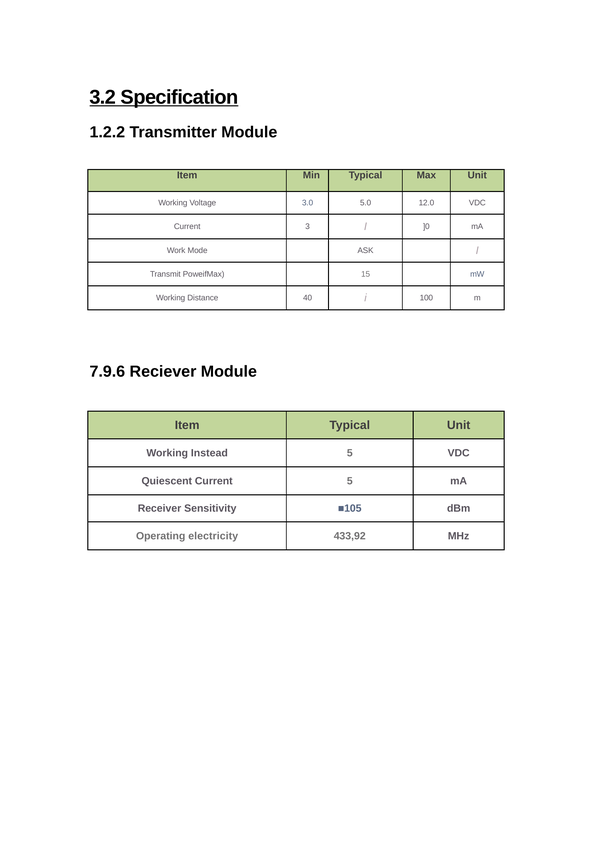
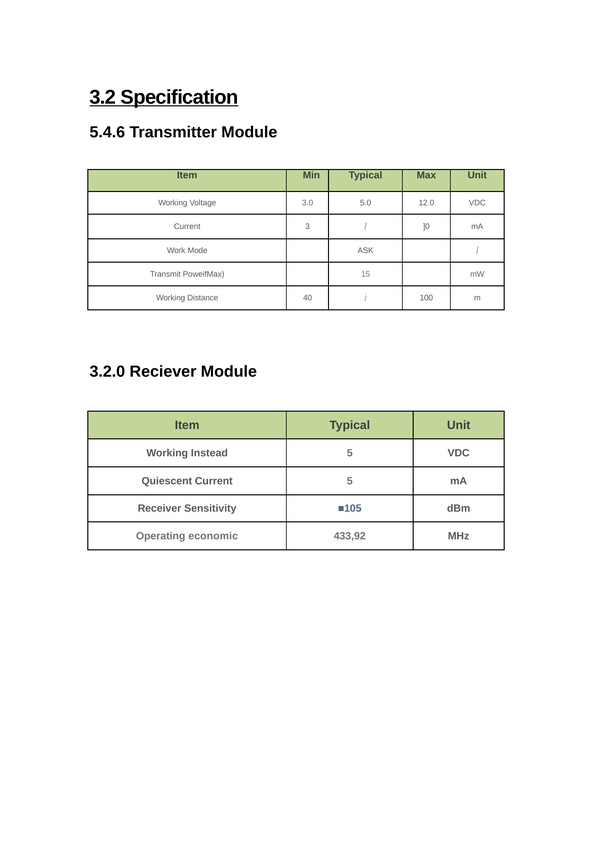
1.2.2: 1.2.2 -> 5.4.6 (107, 132)
7.9.6: 7.9.6 -> 3.2.0 (107, 372)
electricity: electricity -> economic (213, 537)
